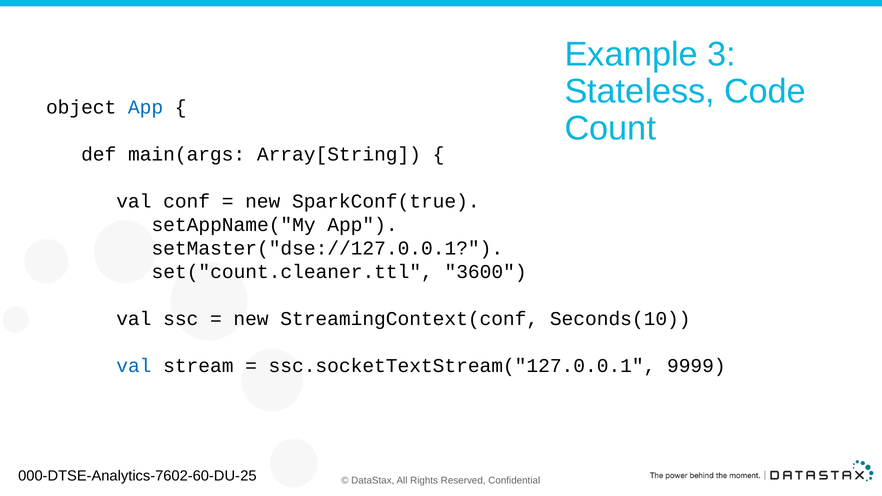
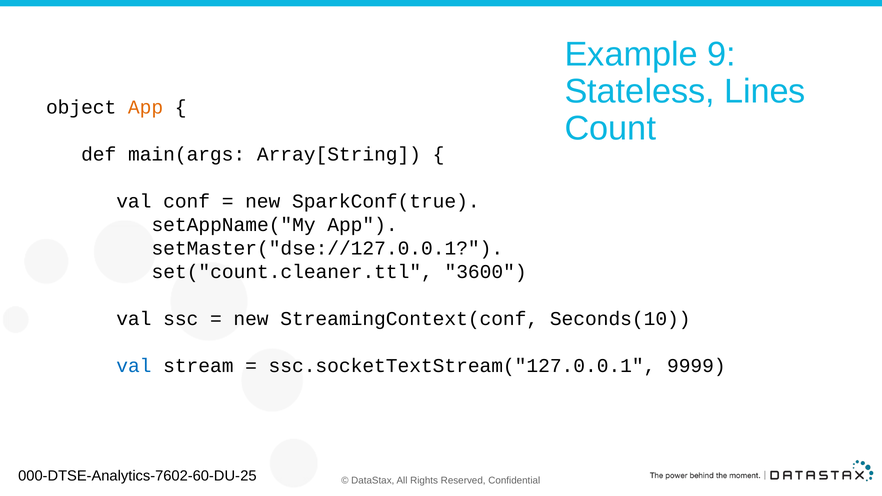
3: 3 -> 9 (722, 54)
Code: Code -> Lines (765, 91)
App colour: blue -> orange (146, 108)
